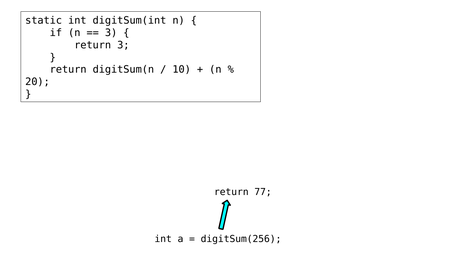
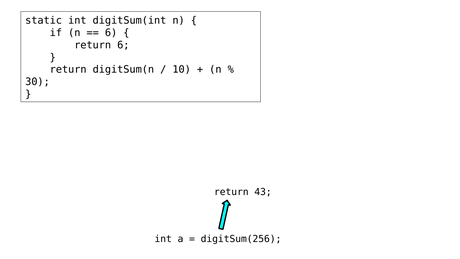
3: 3 -> 6 (111, 33)
return 3: 3 -> 6 (123, 45)
20: 20 -> 30 (37, 82)
77: 77 -> 43 (263, 192)
